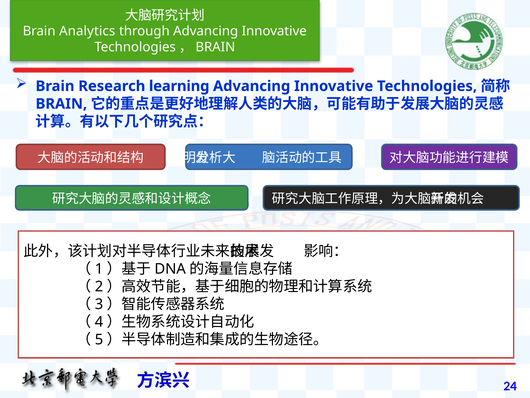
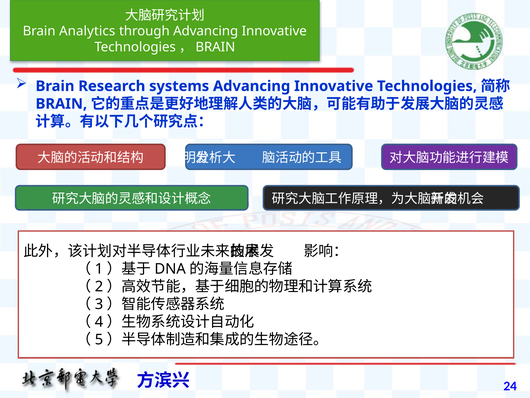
learning: learning -> systems (179, 86)
